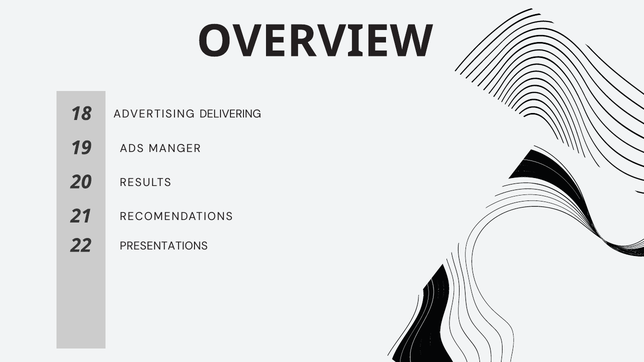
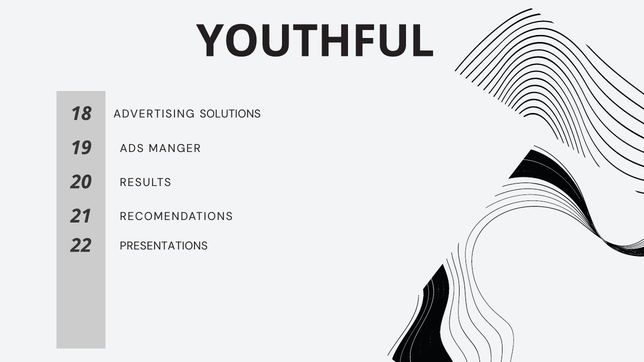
OVERVIEW: OVERVIEW -> YOUTHFUL (315, 42)
DELIVERING: DELIVERING -> SOLUTIONS (230, 114)
